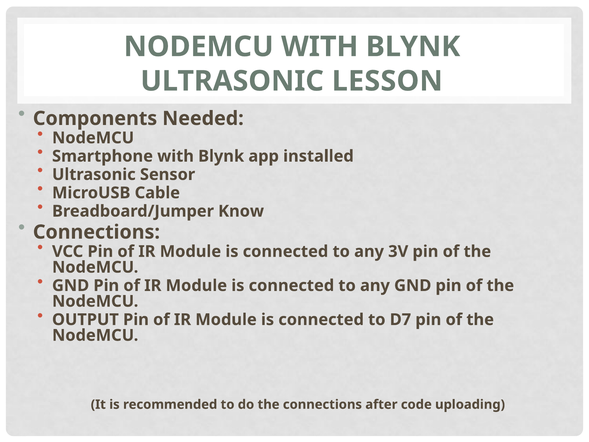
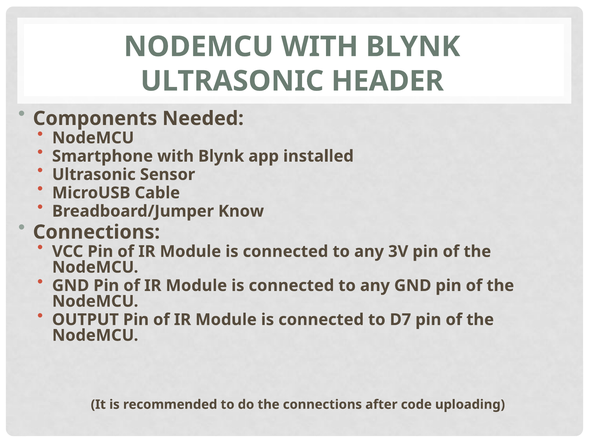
LESSON: LESSON -> HEADER (388, 81)
